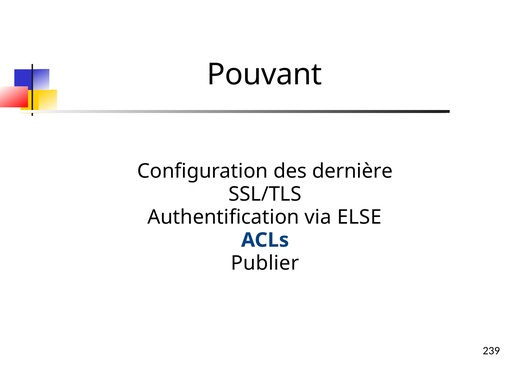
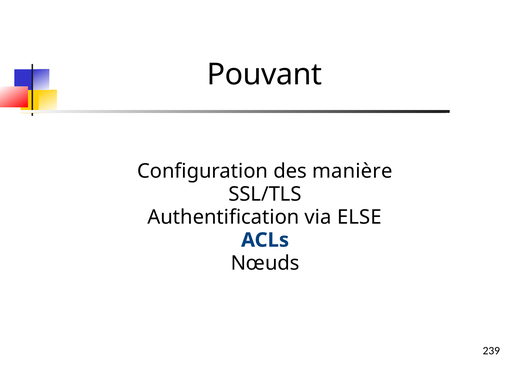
dernière: dernière -> manière (352, 171)
Publier: Publier -> Nœuds (265, 263)
